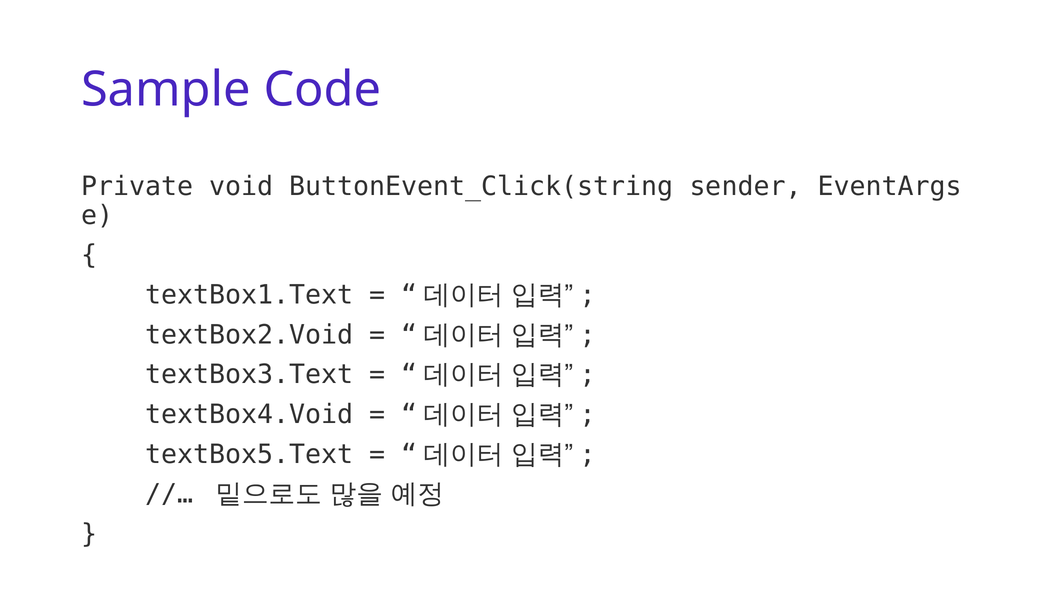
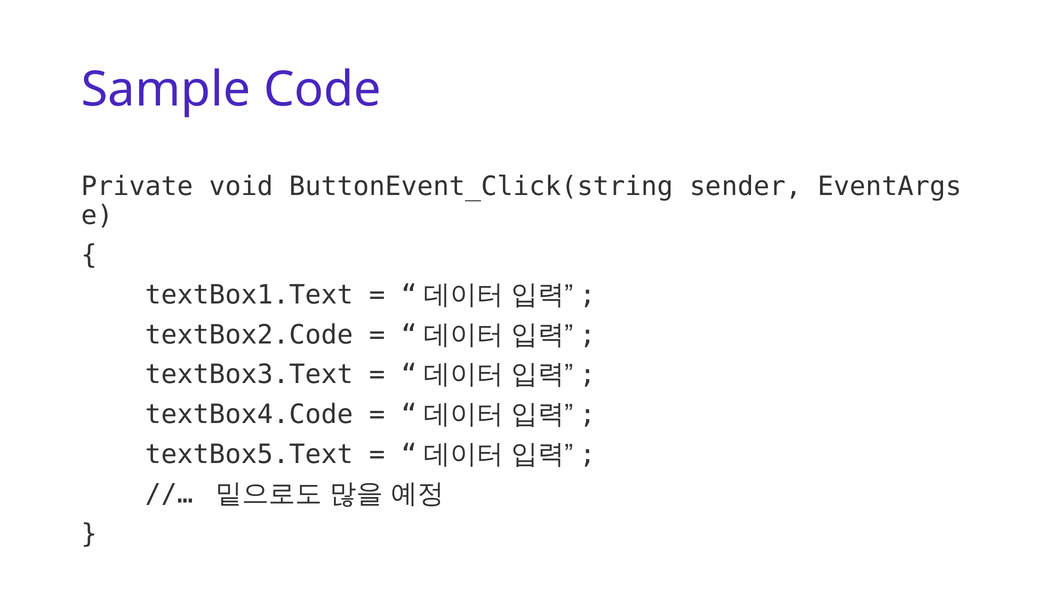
textBox2.Void: textBox2.Void -> textBox2.Code (249, 334)
textBox4.Void: textBox4.Void -> textBox4.Code (249, 414)
